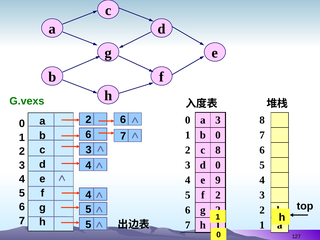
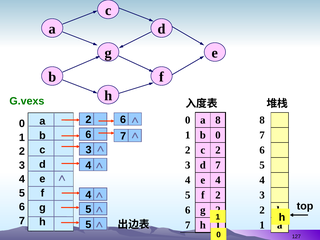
a 3: 3 -> 8 (218, 120)
c 8: 8 -> 2 (218, 150)
d 0: 0 -> 7 (218, 165)
e 9: 9 -> 4 (218, 180)
